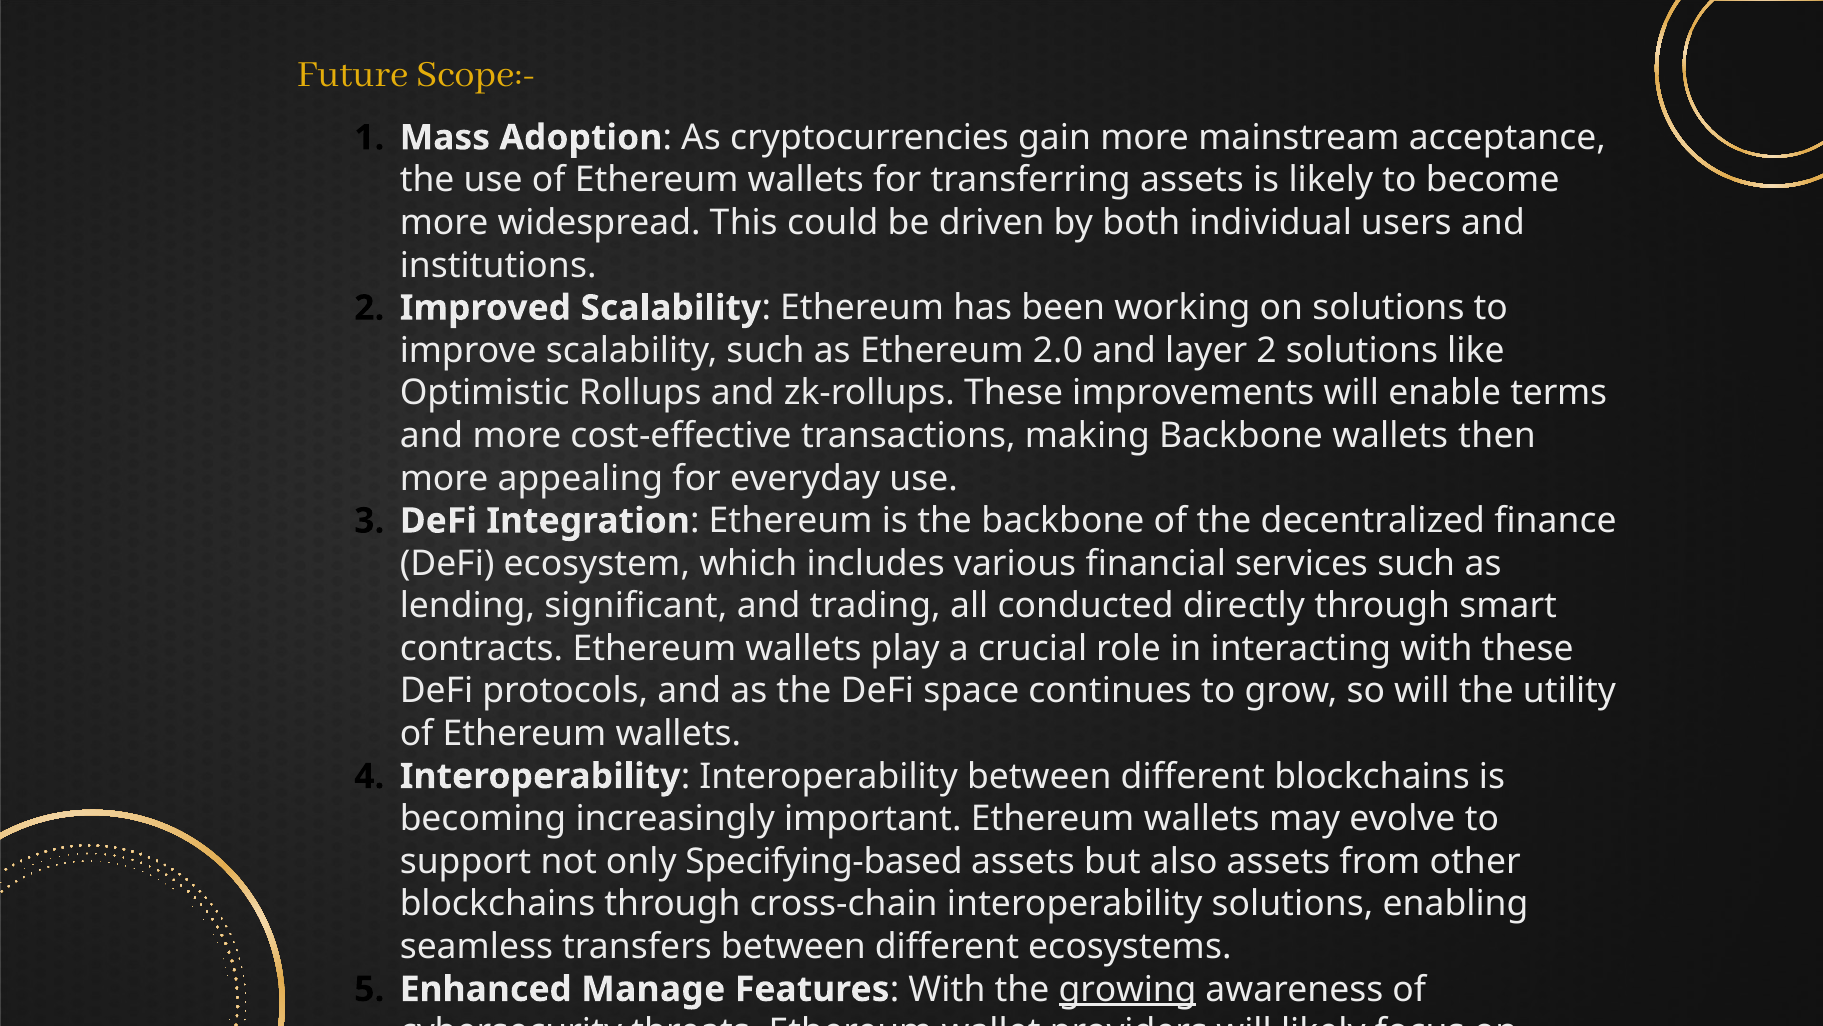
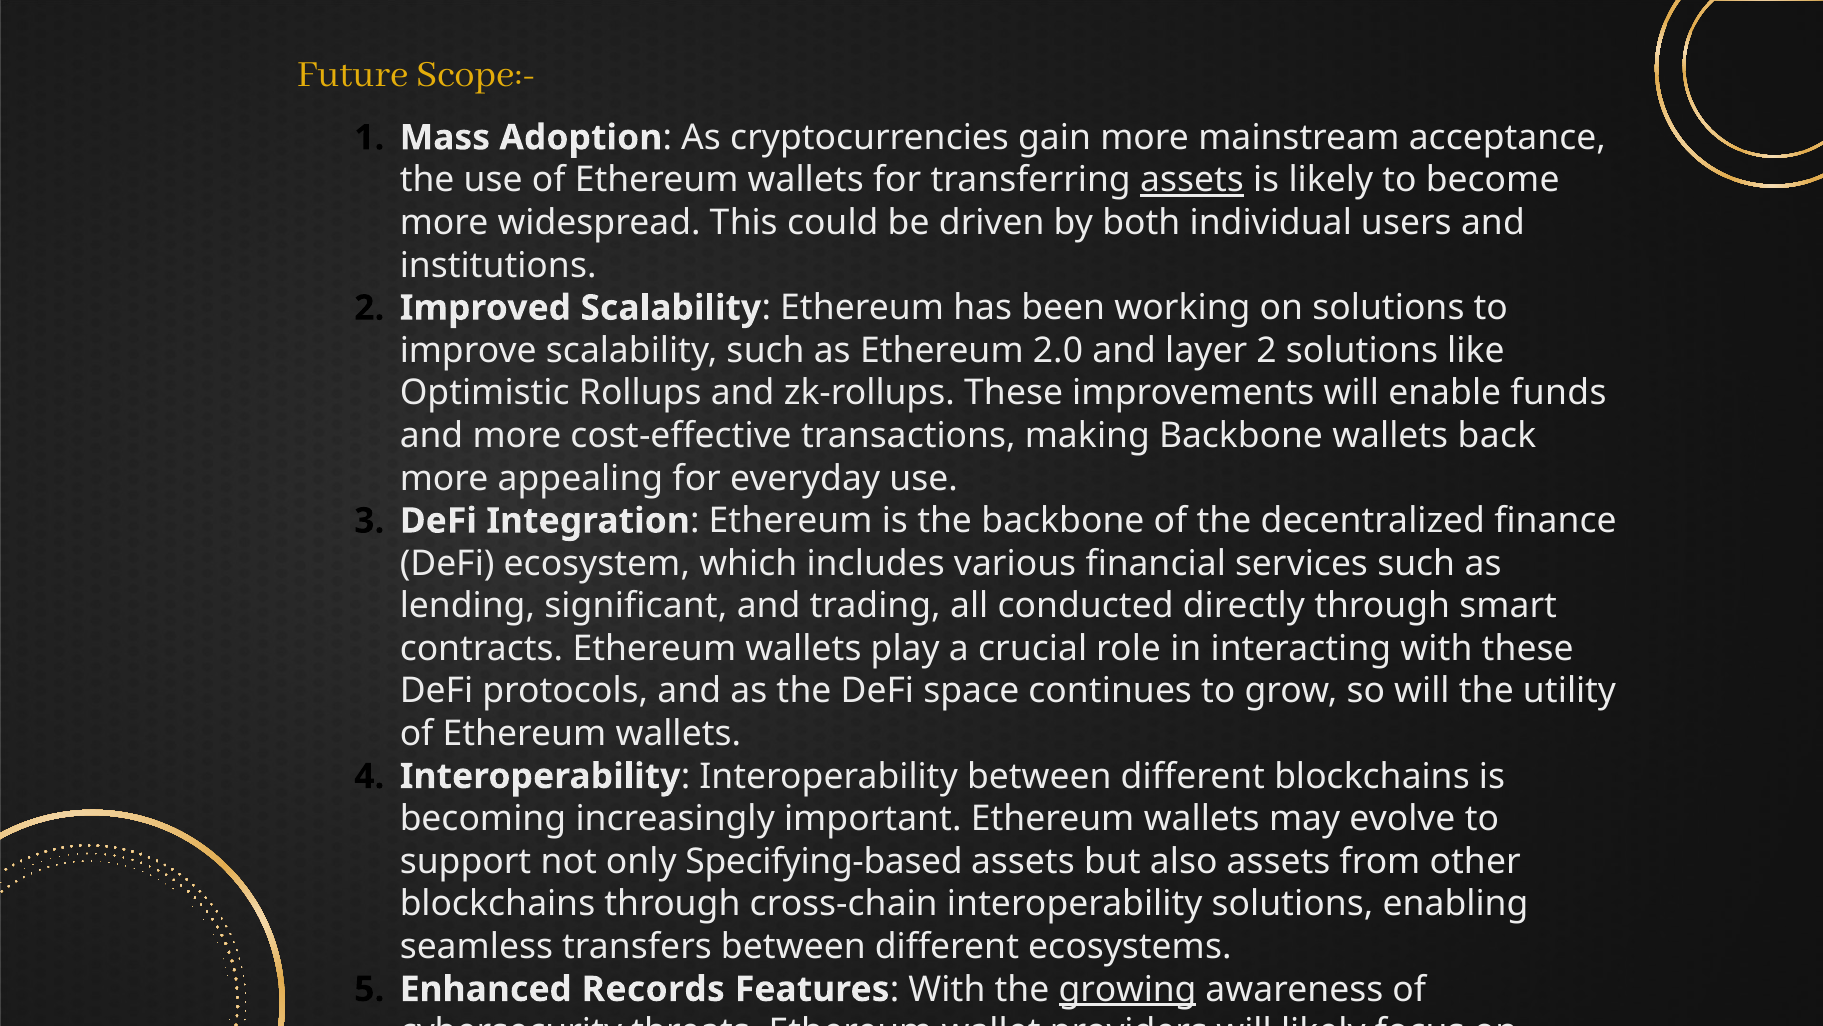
assets underline: none -> present (1192, 180)
terms: terms -> funds (1558, 393)
then: then -> back (1497, 436)
Manage: Manage -> Records (653, 989)
